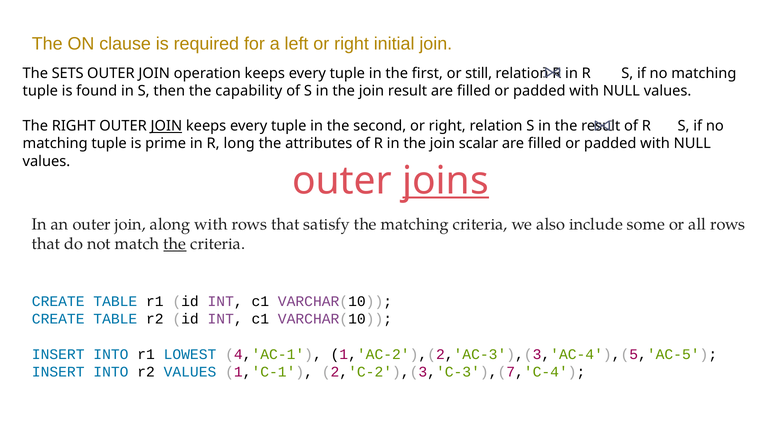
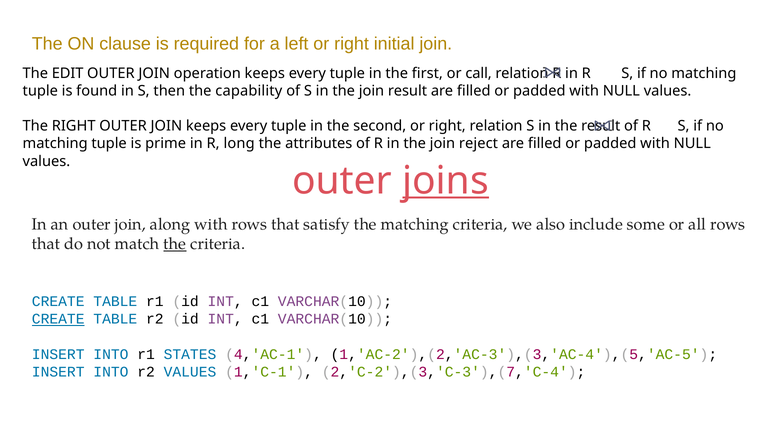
SETS: SETS -> EDIT (68, 73)
still: still -> call (479, 73)
JOIN underline: present -> none (166, 126)
scalar: scalar -> reject (479, 143)
CREATE underline: none -> present (58, 319)
LOWEST: LOWEST -> STATES (190, 354)
